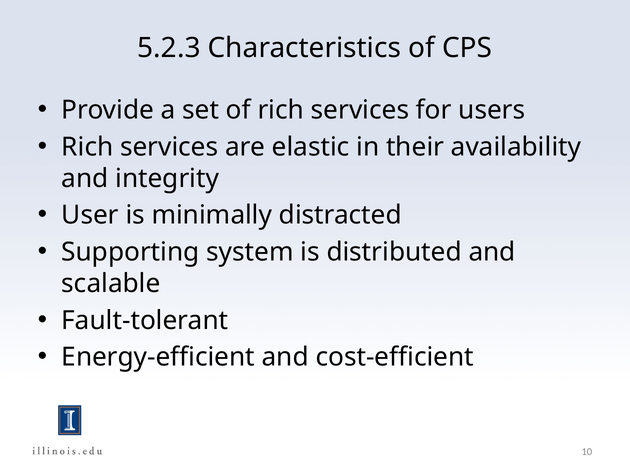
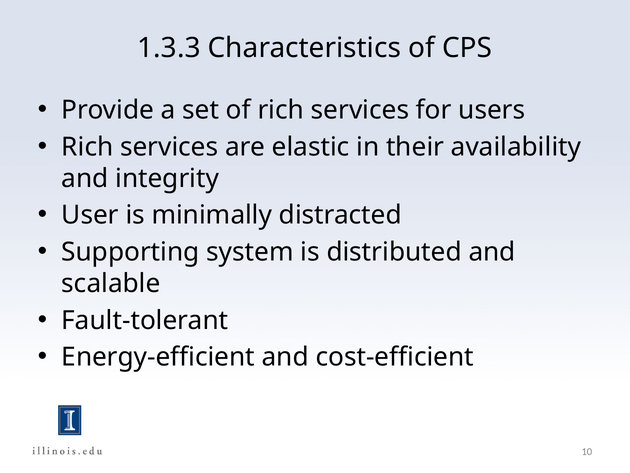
5.2.3: 5.2.3 -> 1.3.3 (169, 48)
